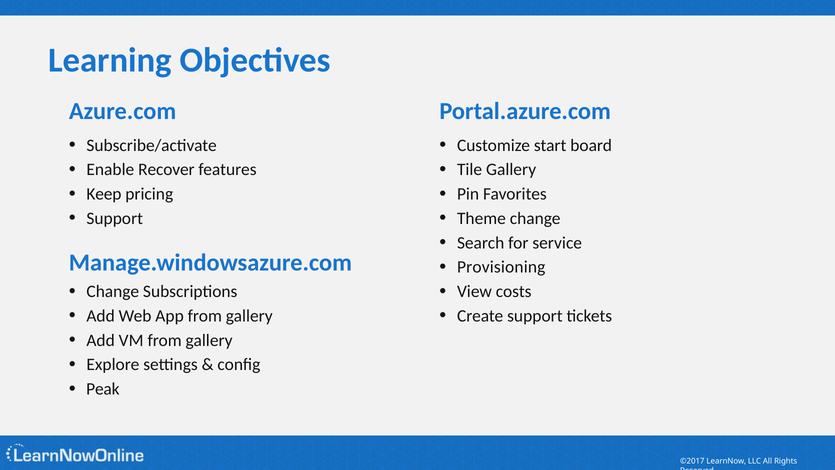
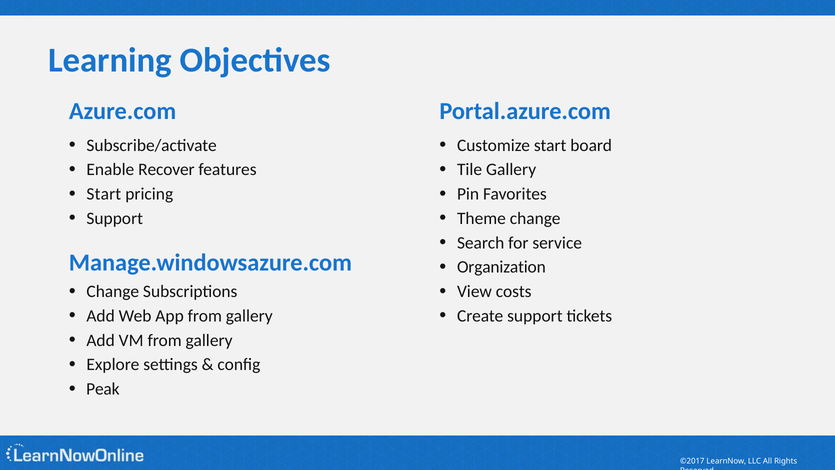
Keep: Keep -> Start (104, 194)
Provisioning: Provisioning -> Organization (501, 267)
